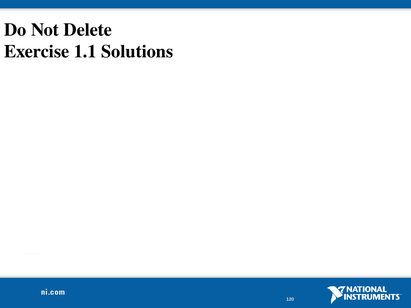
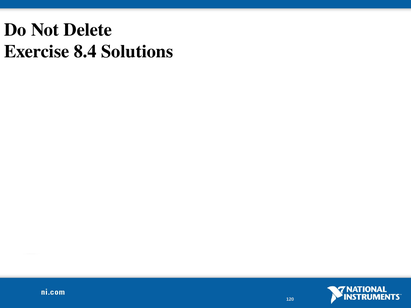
1.1: 1.1 -> 8.4 (85, 52)
